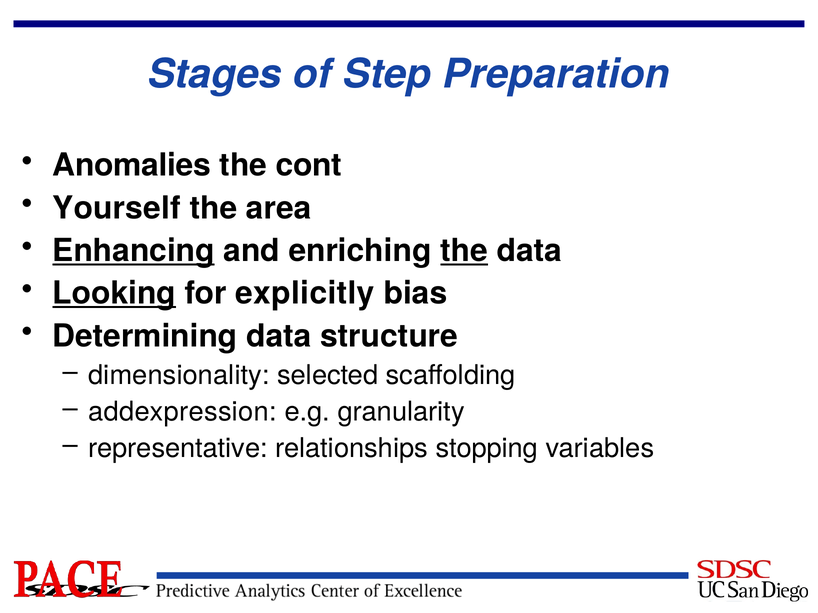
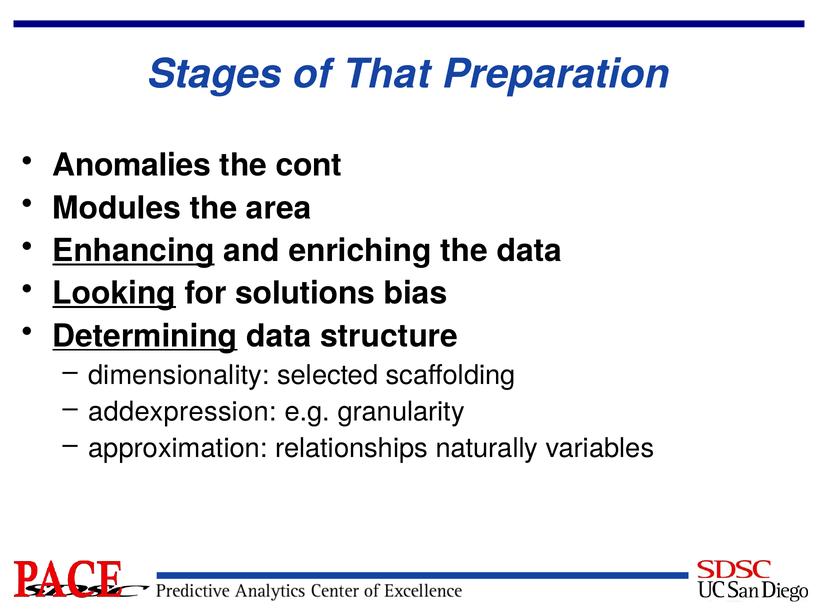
Step: Step -> That (387, 74)
Yourself: Yourself -> Modules (117, 208)
the underline: present -> none (464, 251)
explicitly: explicitly -> solutions (305, 294)
Determining underline: none -> present (145, 336)
representative: representative -> approximation (178, 448)
stopping: stopping -> naturally (487, 448)
